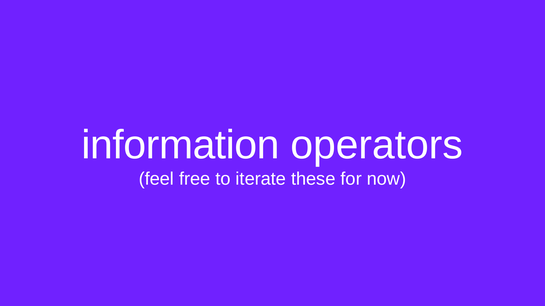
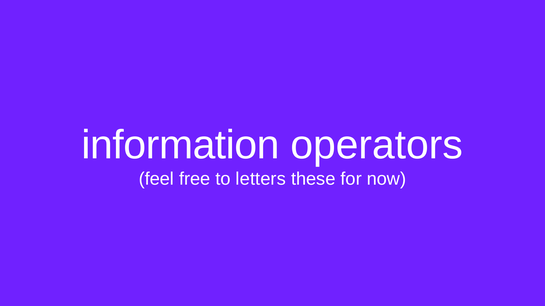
iterate: iterate -> letters (261, 179)
